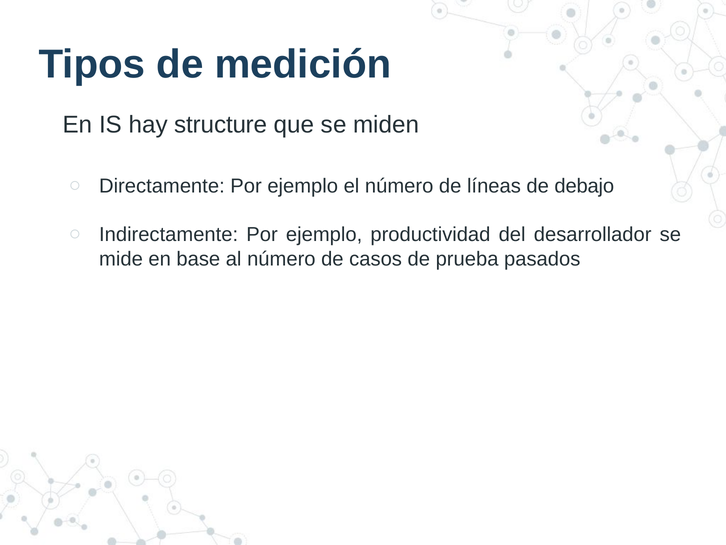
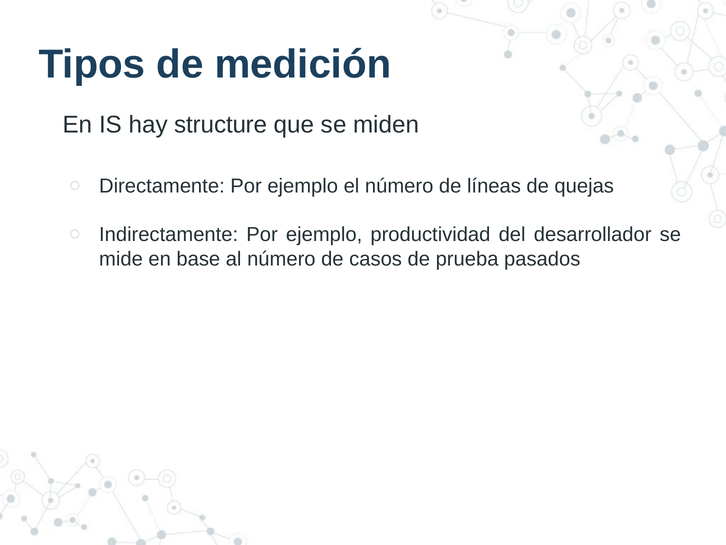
debajo: debajo -> quejas (584, 186)
